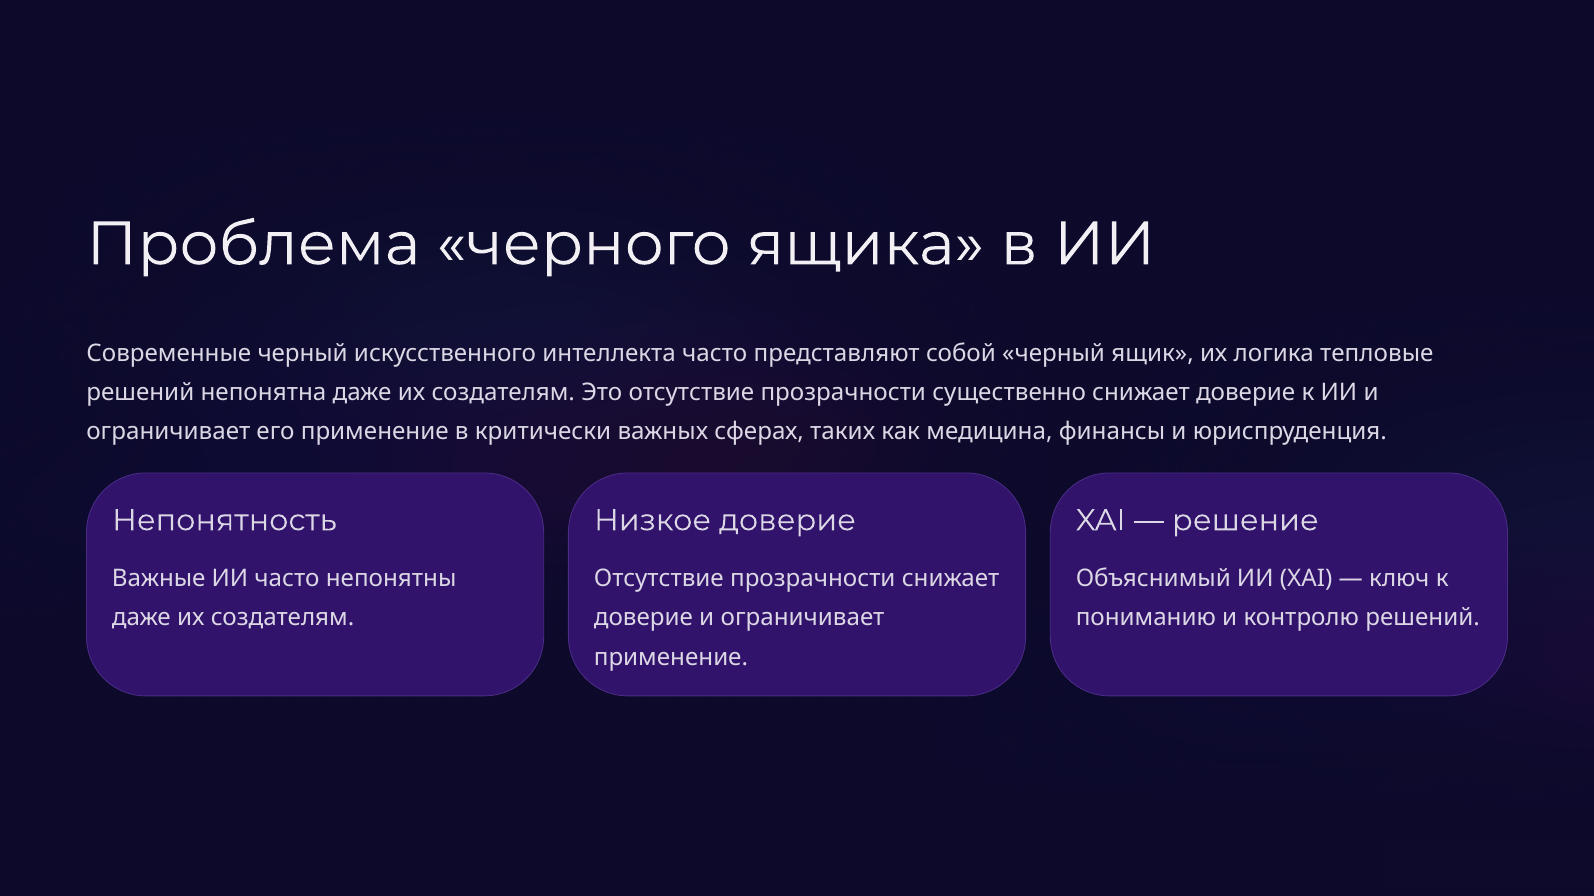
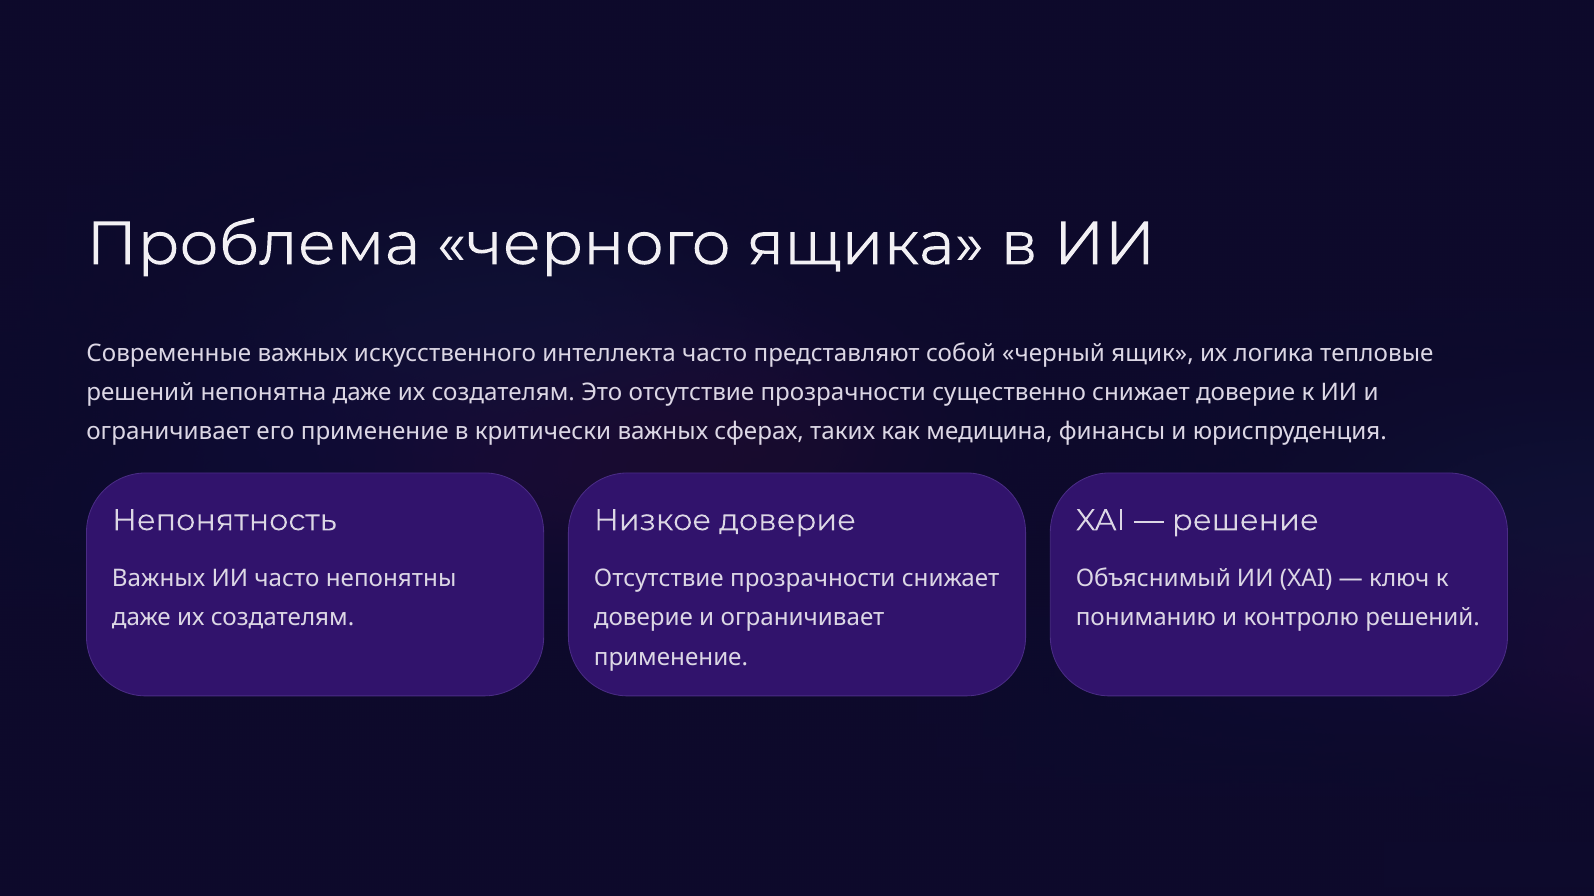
Современные черный: черный -> важных (303, 353)
Важные: Важные -> Важных (159, 579)
